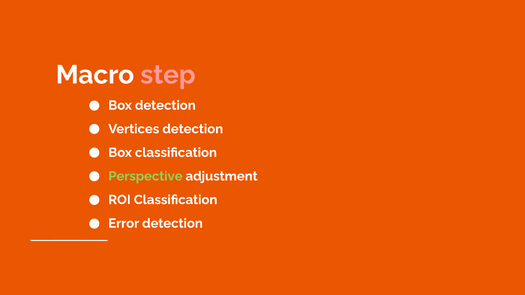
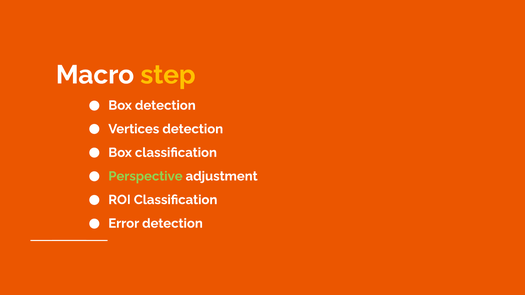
step colour: pink -> yellow (168, 75)
